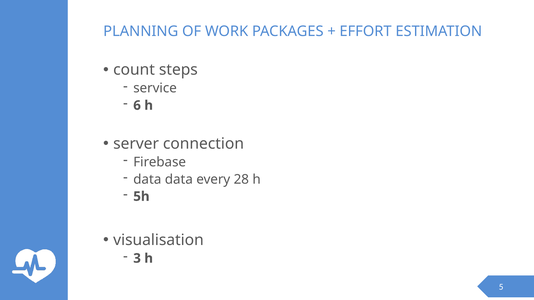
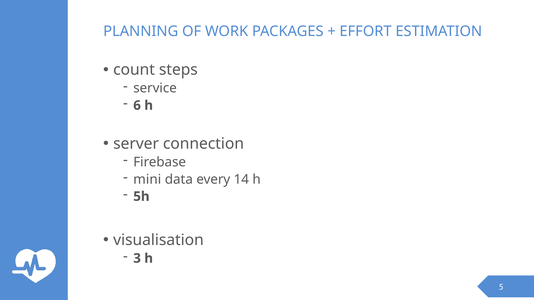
data: data -> mini (147, 179)
28: 28 -> 14 (241, 179)
